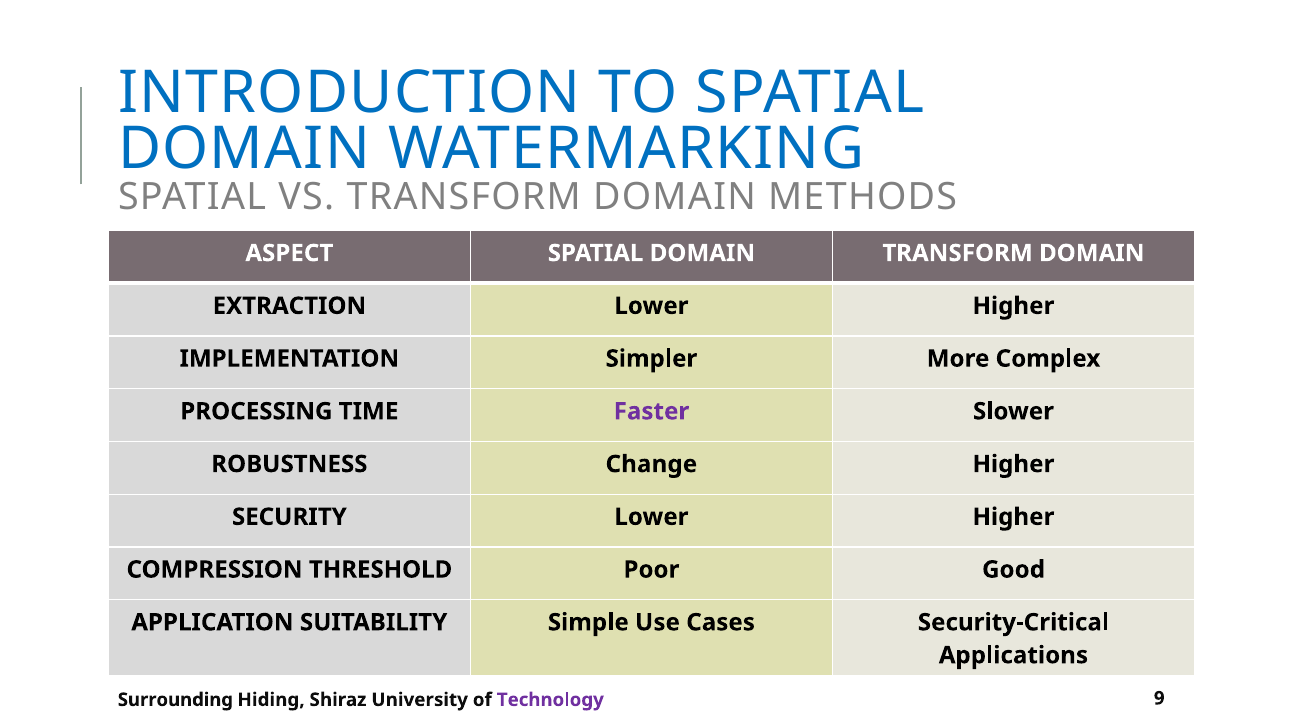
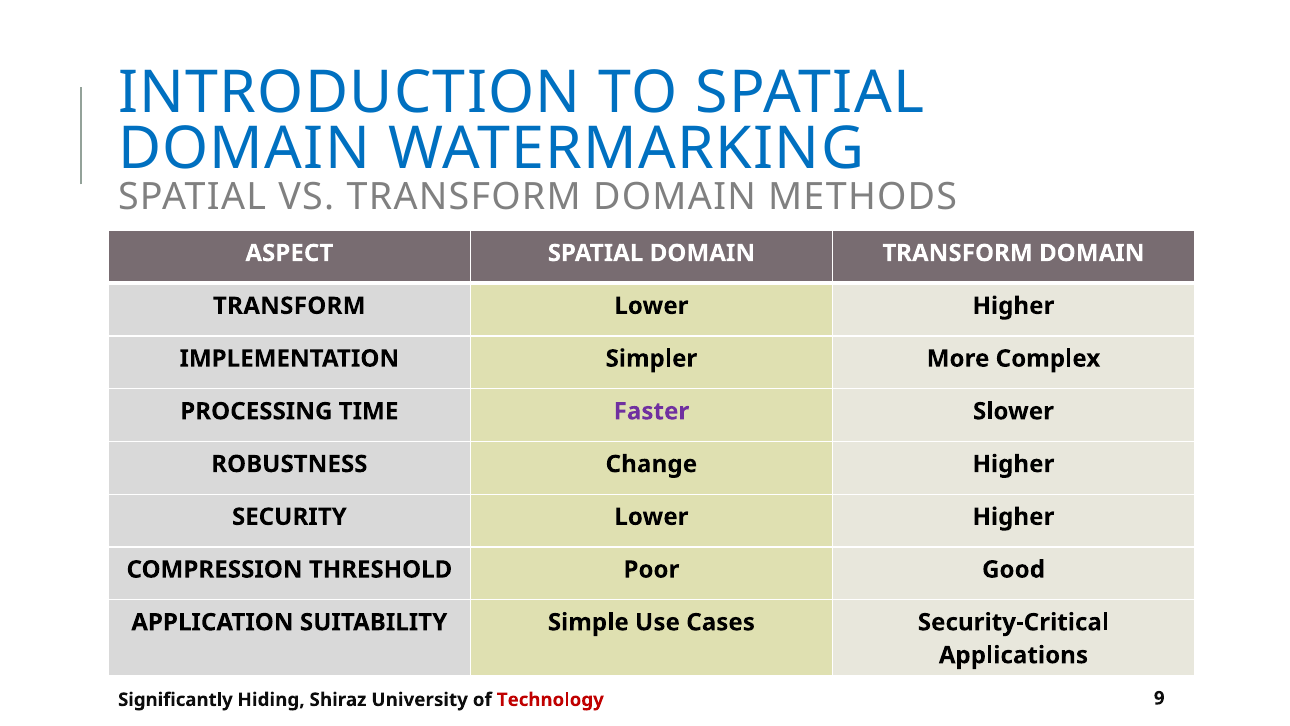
EXTRACTION: EXTRACTION -> TRANSFORM (289, 306)
Surrounding: Surrounding -> Significantly (175, 699)
Technology colour: purple -> red (550, 699)
